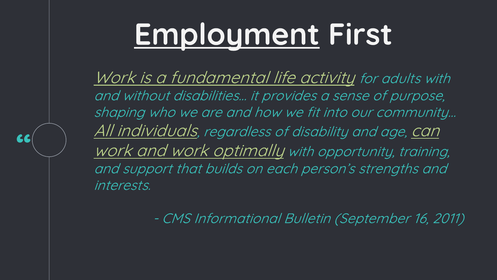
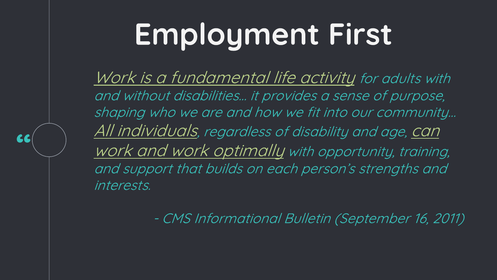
Employment underline: present -> none (227, 35)
